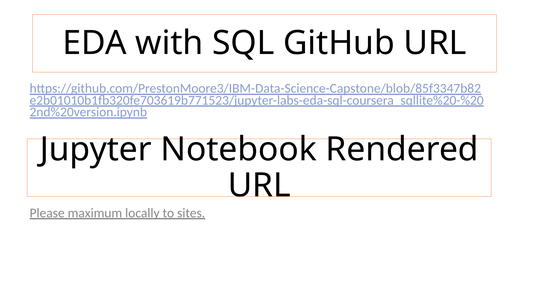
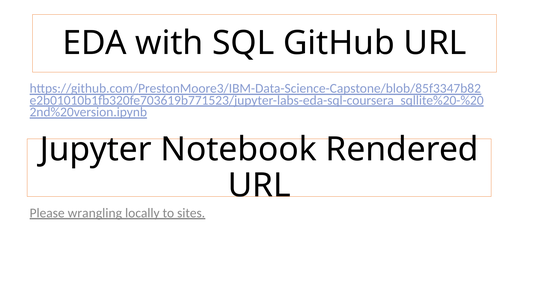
maximum: maximum -> wrangling (95, 213)
